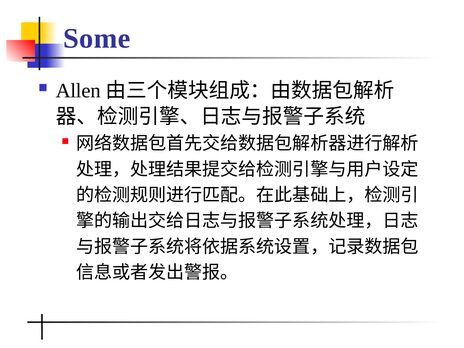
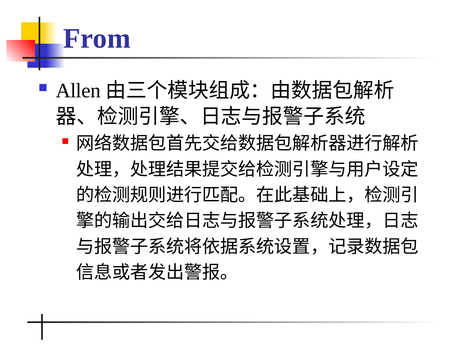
Some: Some -> From (97, 39)
